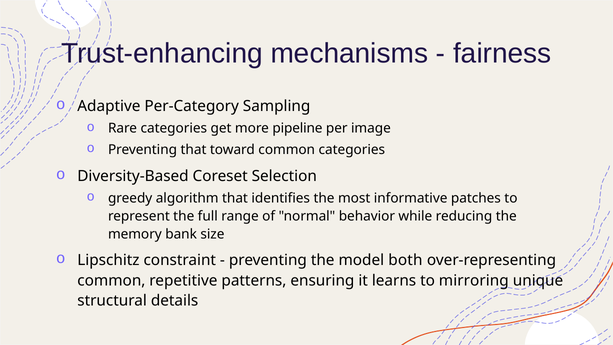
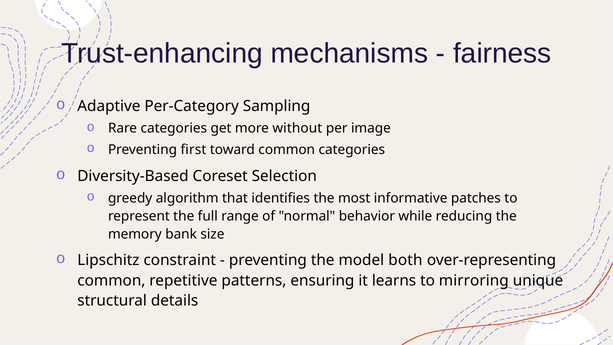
pipeline: pipeline -> without (297, 128)
Preventing that: that -> first (193, 150)
